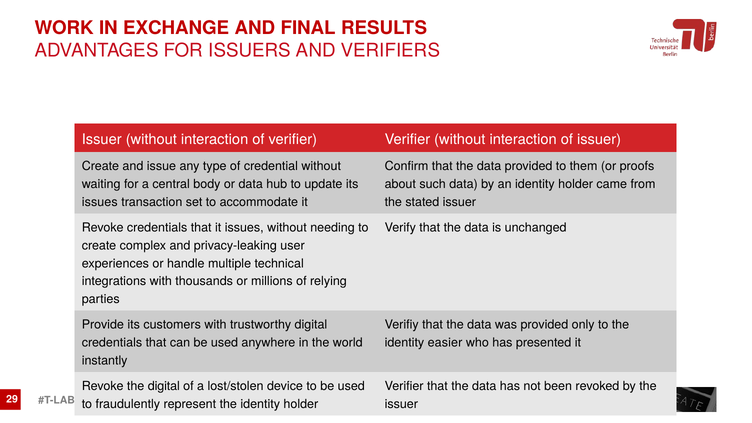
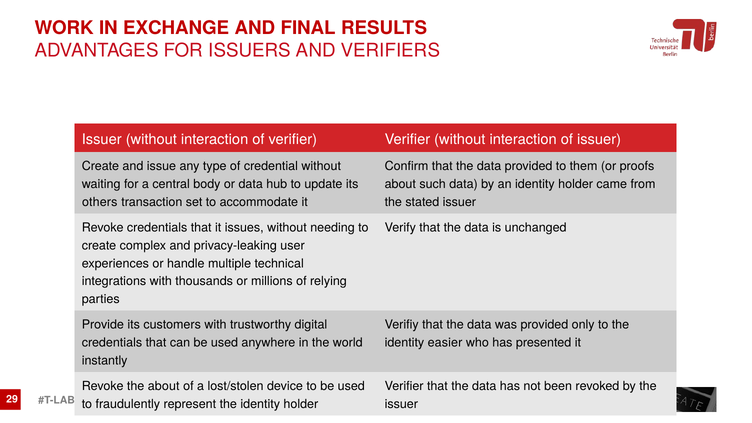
issues: issues -> others (100, 202)
the digital: digital -> about (164, 386)
